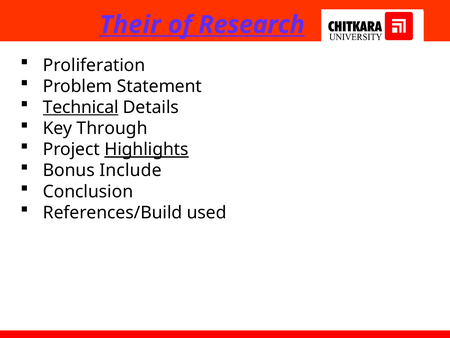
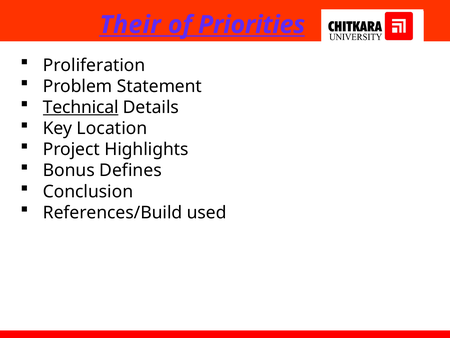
Research: Research -> Priorities (252, 25)
Through: Through -> Location (112, 128)
Highlights underline: present -> none (147, 149)
Include: Include -> Defines (131, 170)
